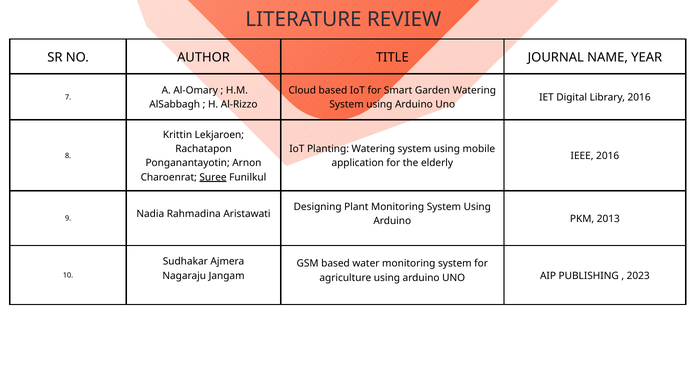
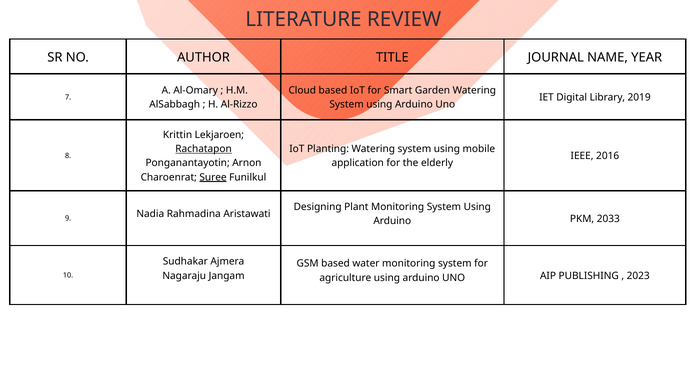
Library 2016: 2016 -> 2019 (639, 98)
Rachatapon underline: none -> present (204, 149)
2013: 2013 -> 2033 (608, 219)
